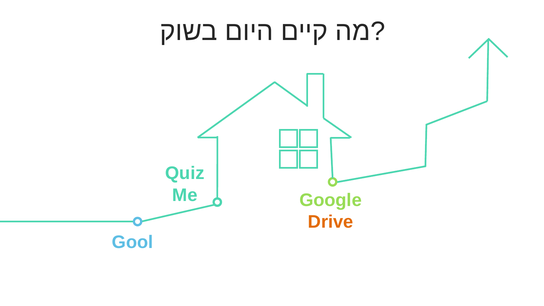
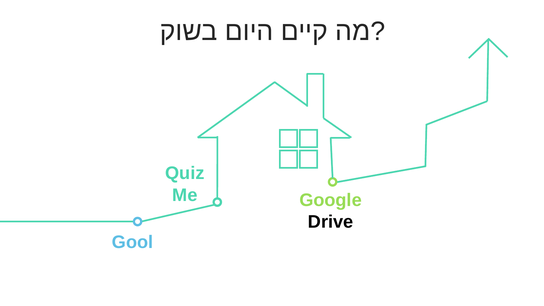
Drive colour: orange -> black (331, 222)
